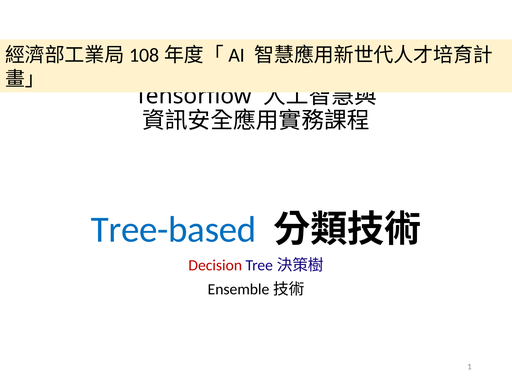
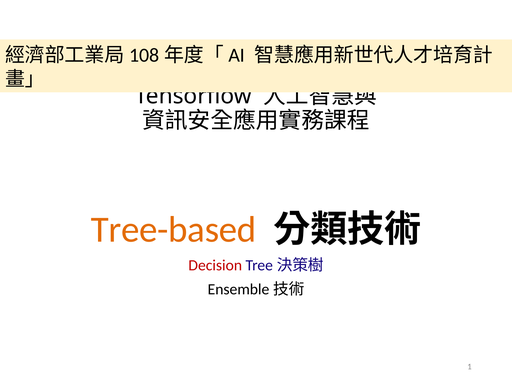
Tree-based colour: blue -> orange (174, 230)
